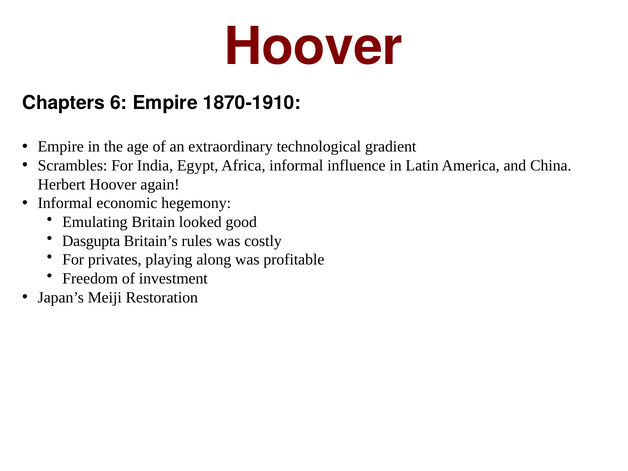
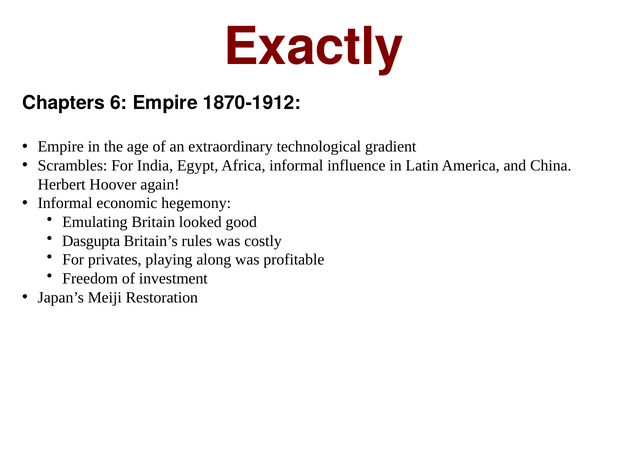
Hoover: Hoover -> Exactly (314, 47)
1870-1910: 1870-1910 -> 1870-1912 (252, 103)
